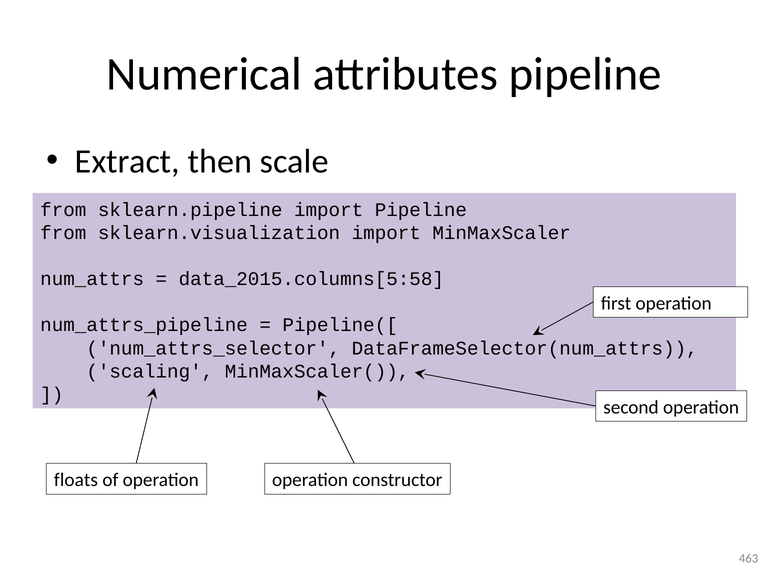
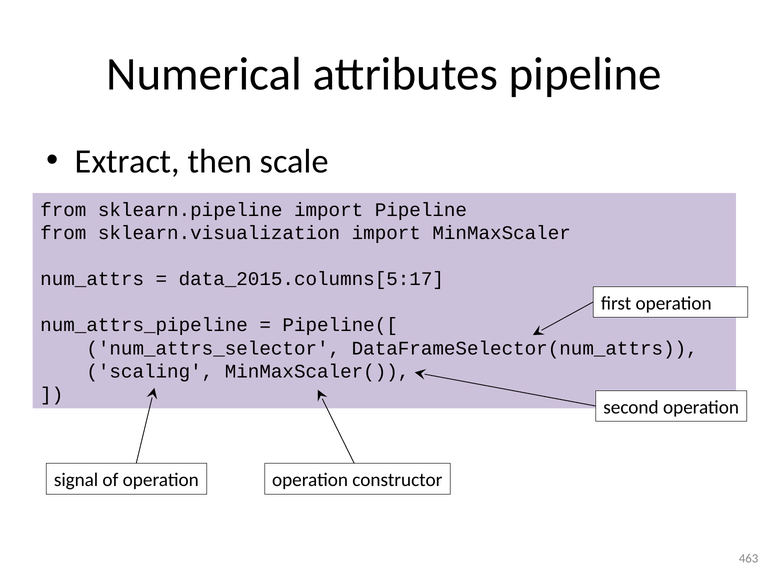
data_2015.columns[5:58: data_2015.columns[5:58 -> data_2015.columns[5:17 (311, 279)
floats: floats -> signal (76, 480)
